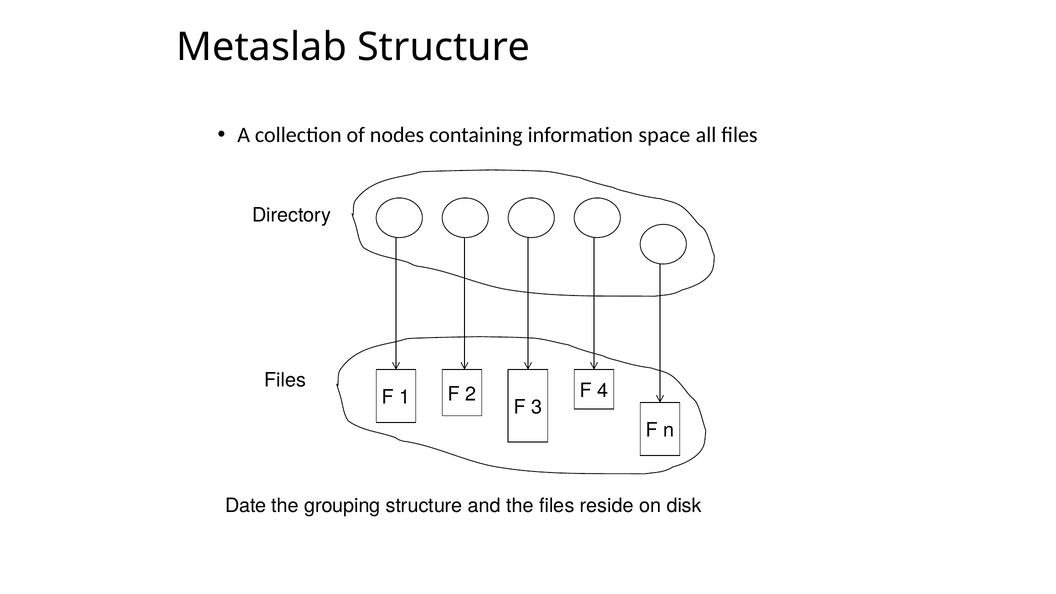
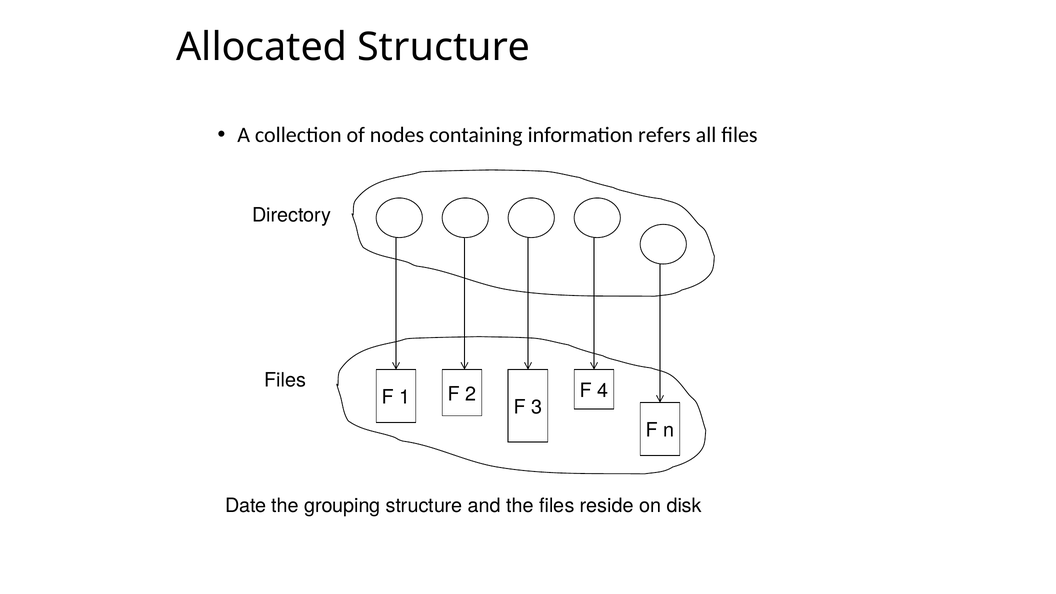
Metaslab: Metaslab -> Allocated (262, 47)
space: space -> refers (664, 135)
